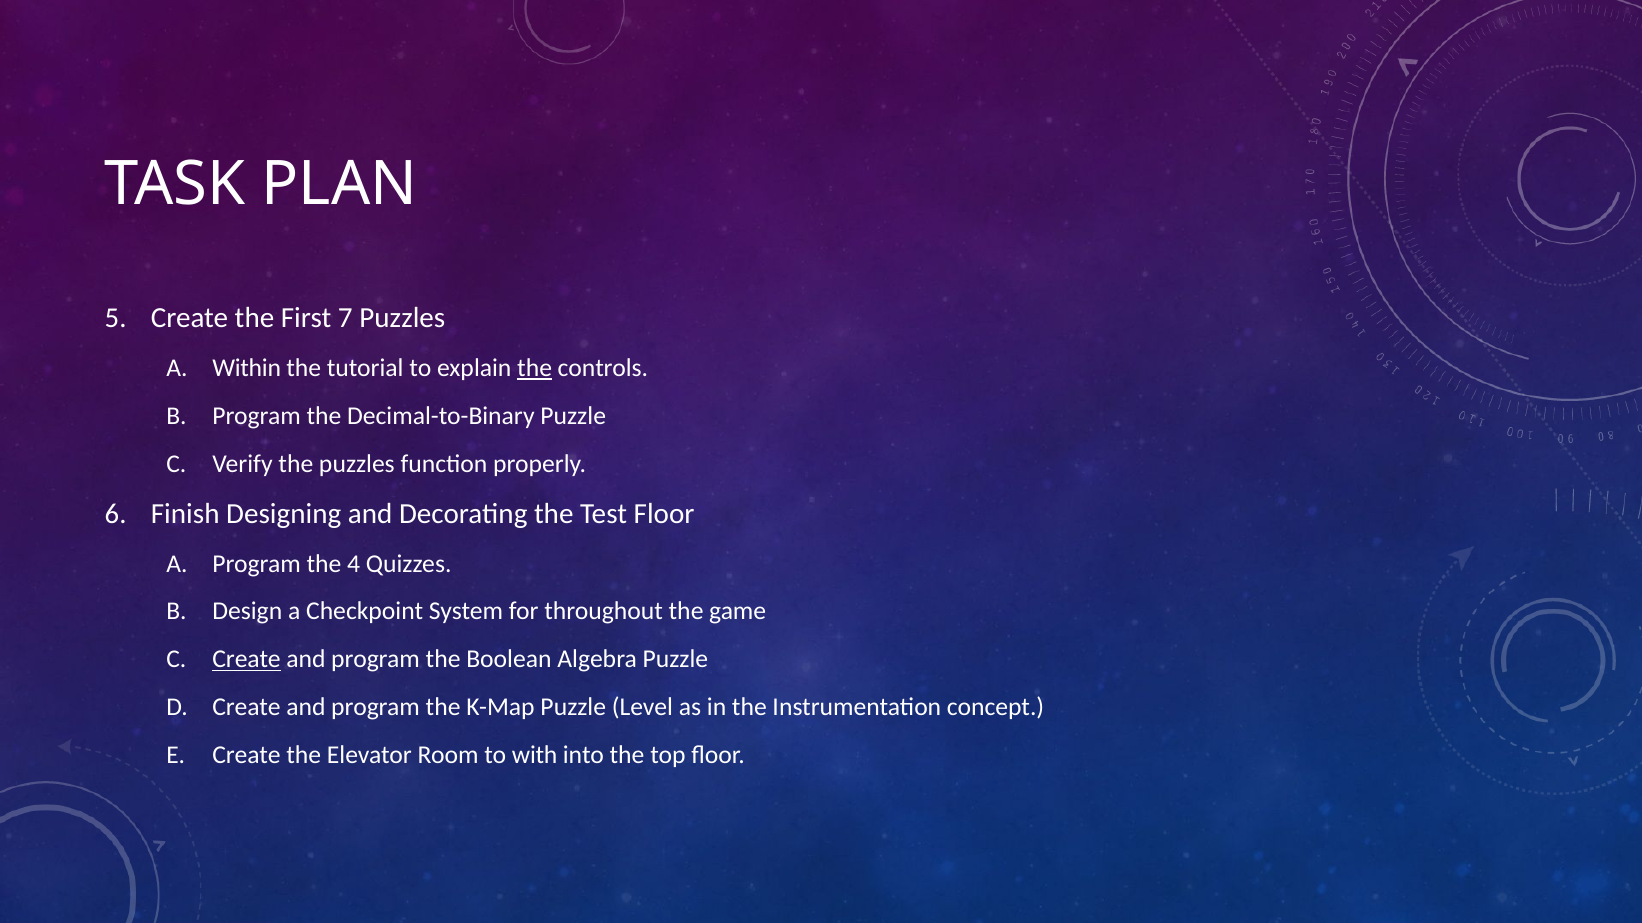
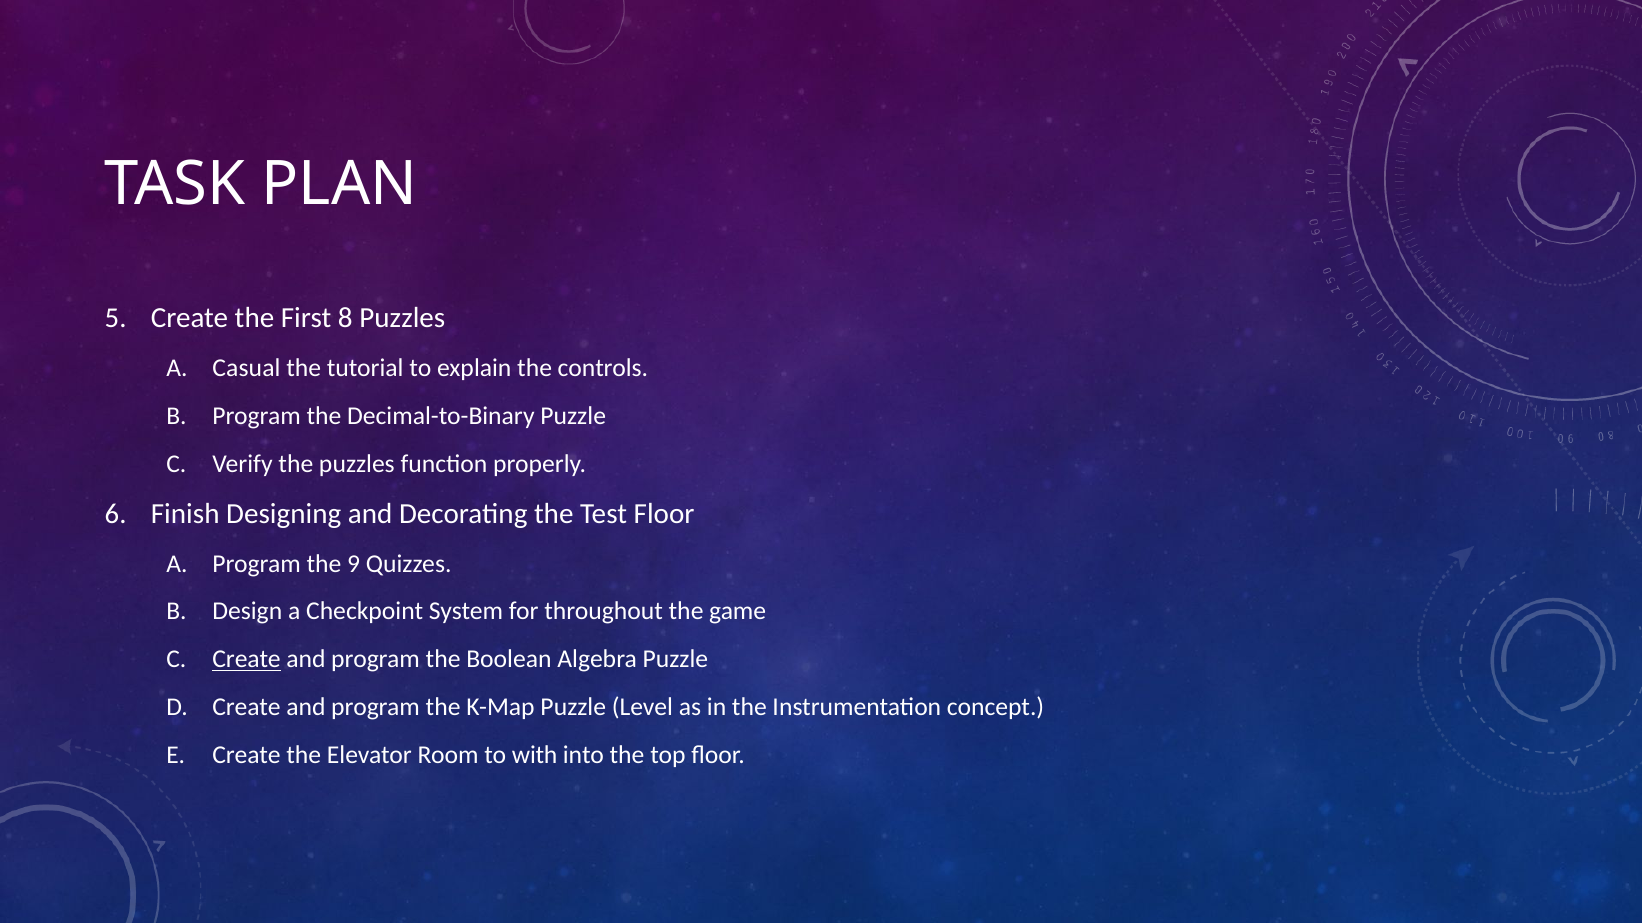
7: 7 -> 8 (345, 319)
Within: Within -> Casual (246, 368)
the underline: present -> none (535, 368)
4: 4 -> 9 (354, 564)
